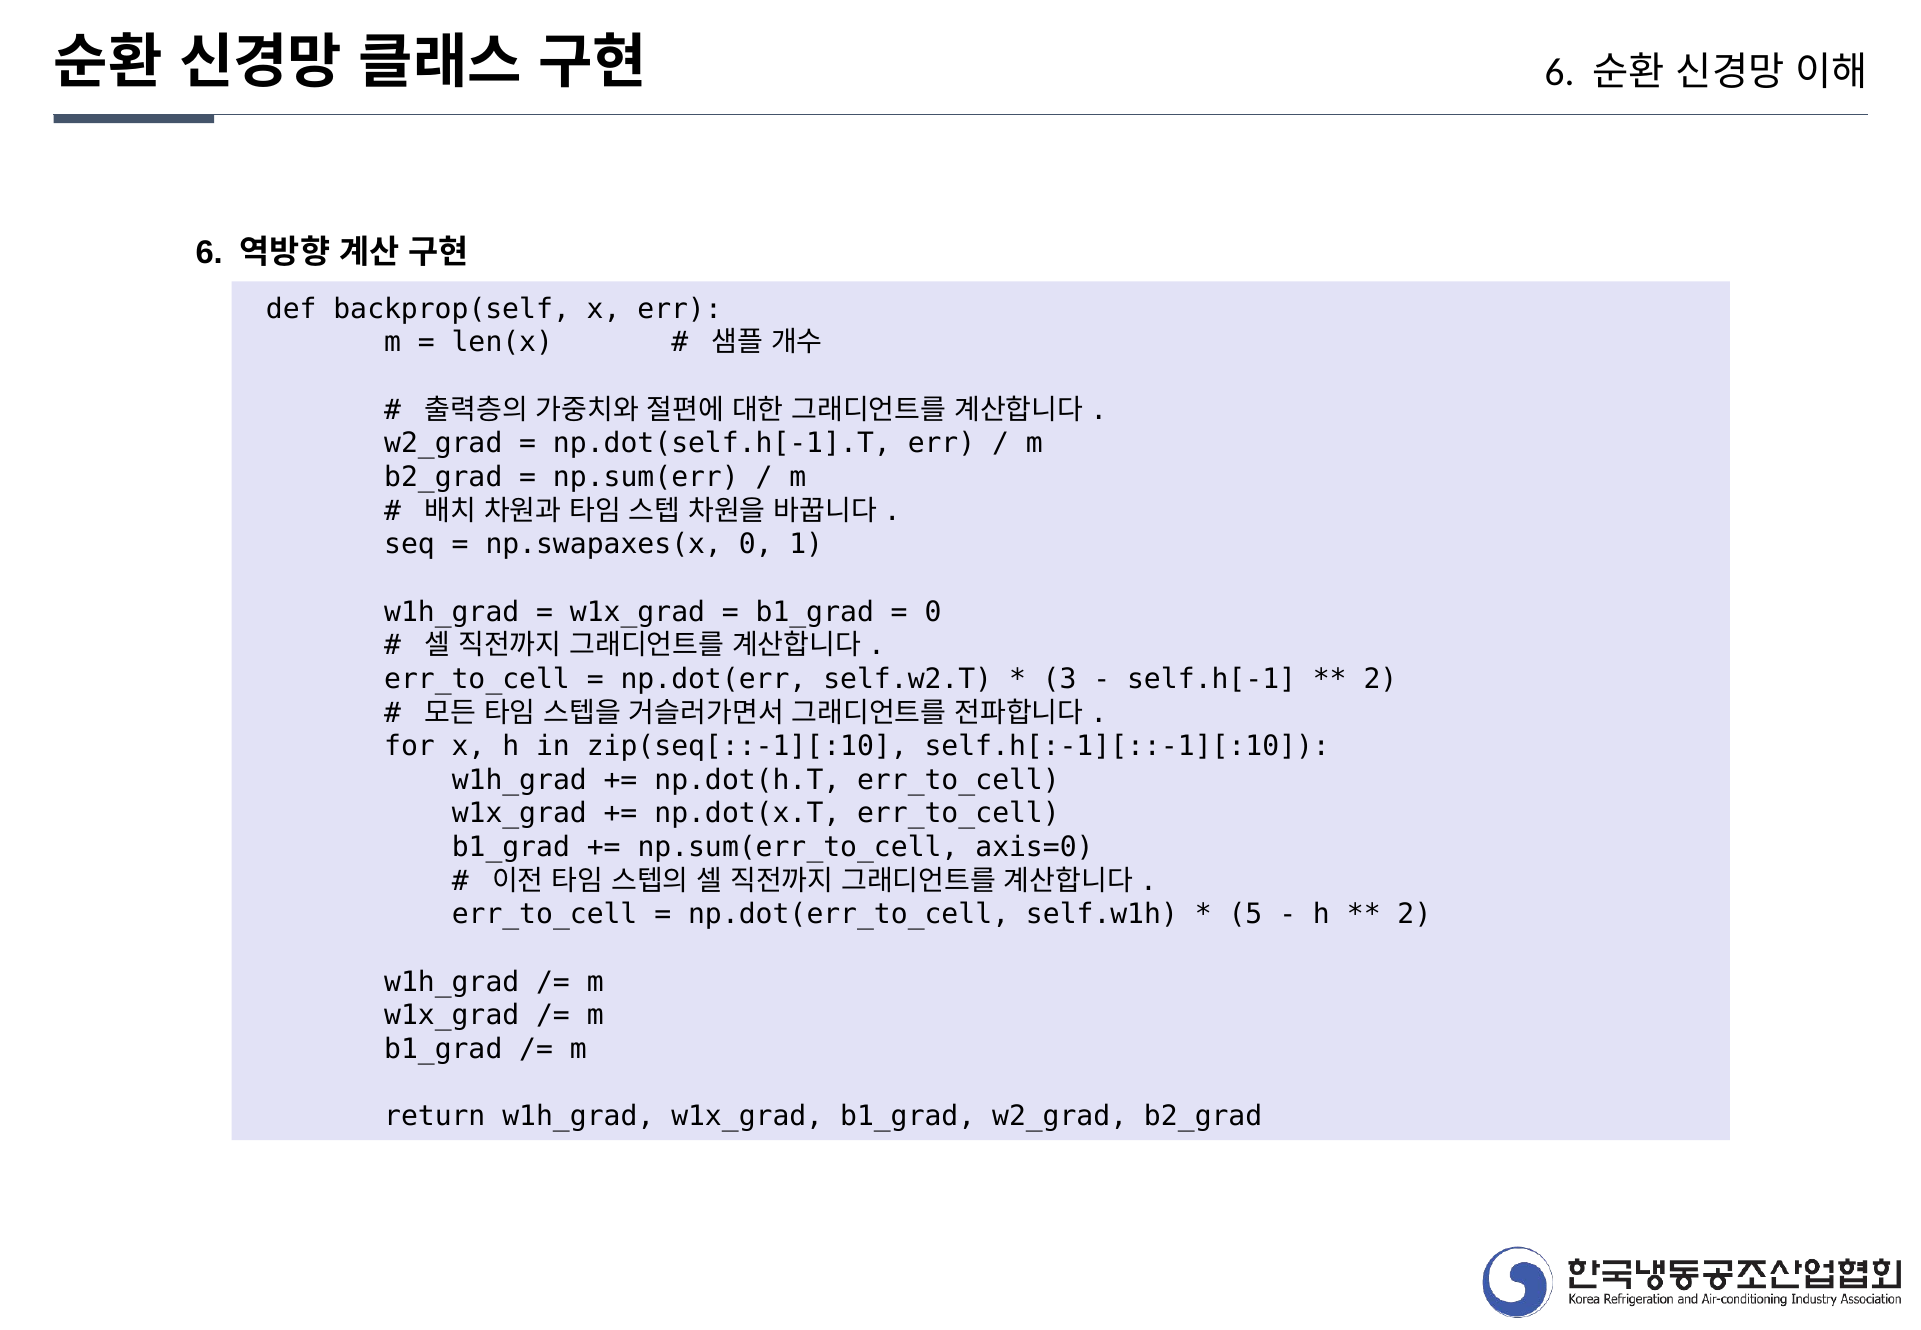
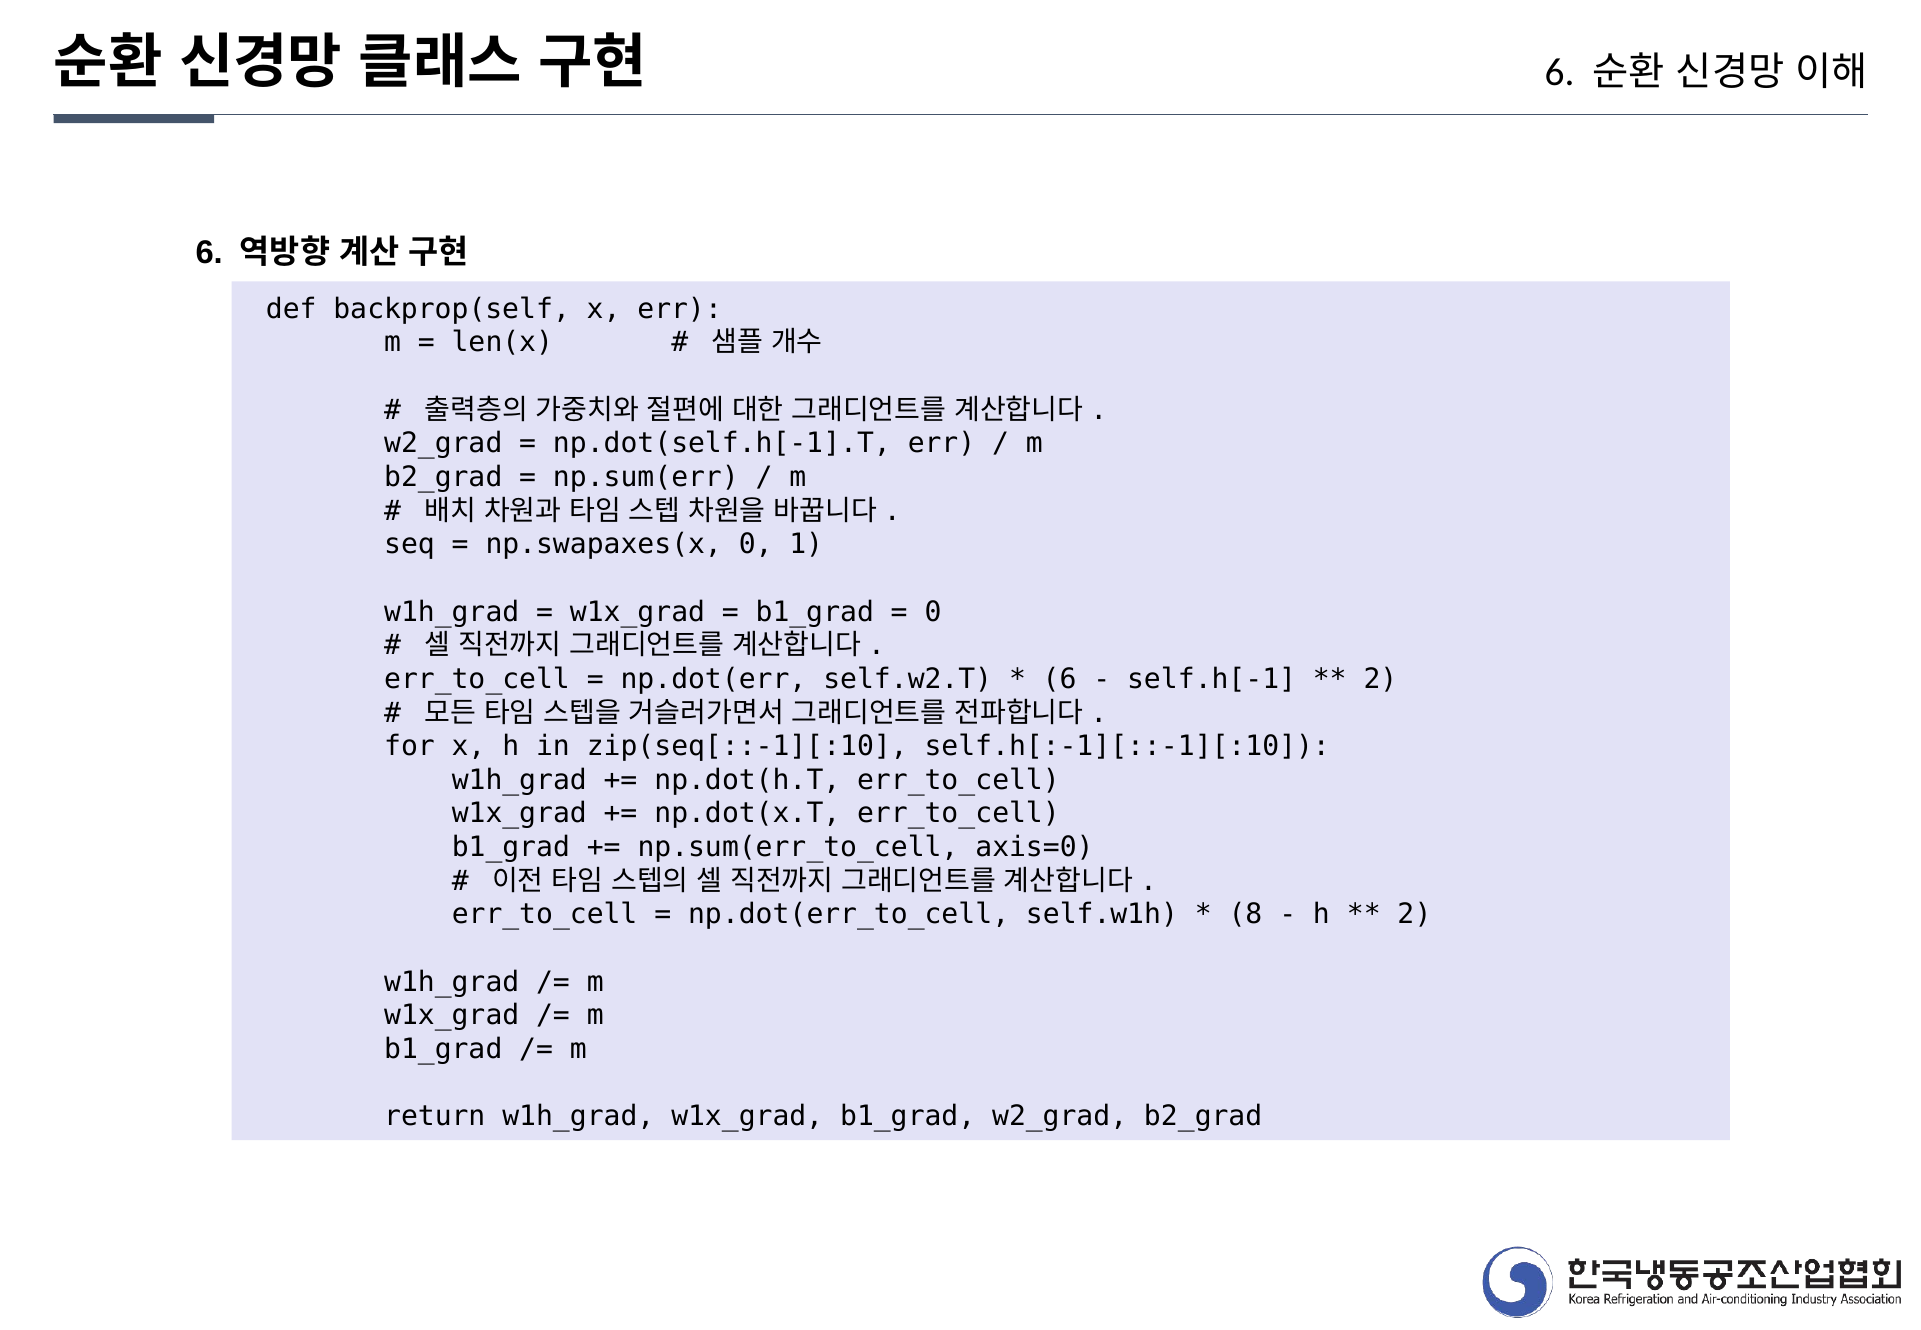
3: 3 -> 6 (1060, 679)
5: 5 -> 8 (1245, 915)
